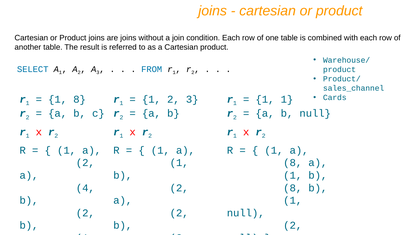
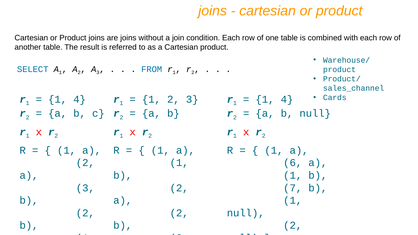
8: 8 -> 4 (80, 99)
1: 1 -> 4 (287, 99)
8: 8 -> 6 (293, 163)
4: 4 -> 3 (85, 188)
8: 8 -> 7 (293, 188)
